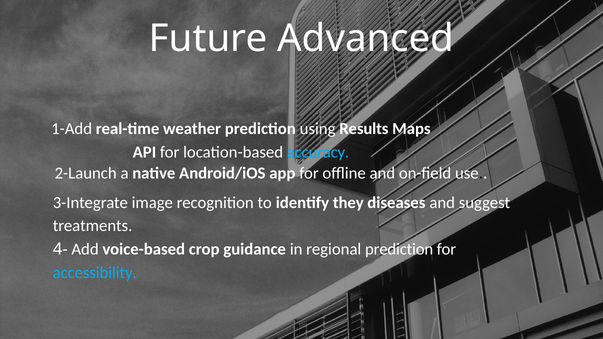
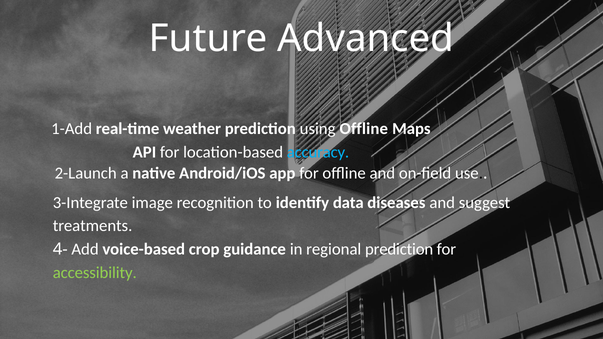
using Results: Results -> Offline (364, 129)
they: they -> data (348, 203)
accessibility colour: light blue -> light green (95, 273)
